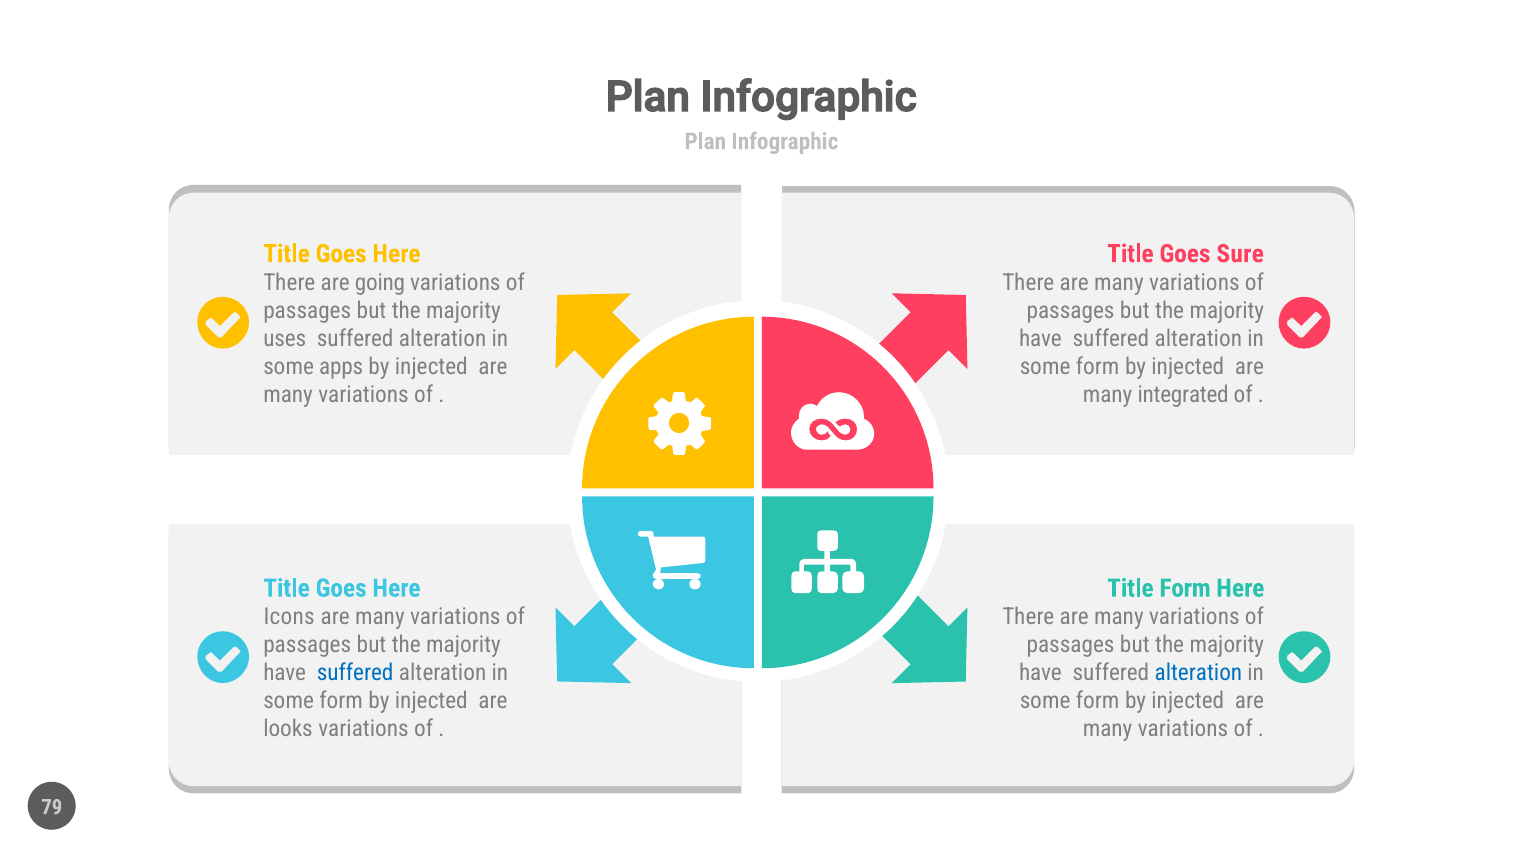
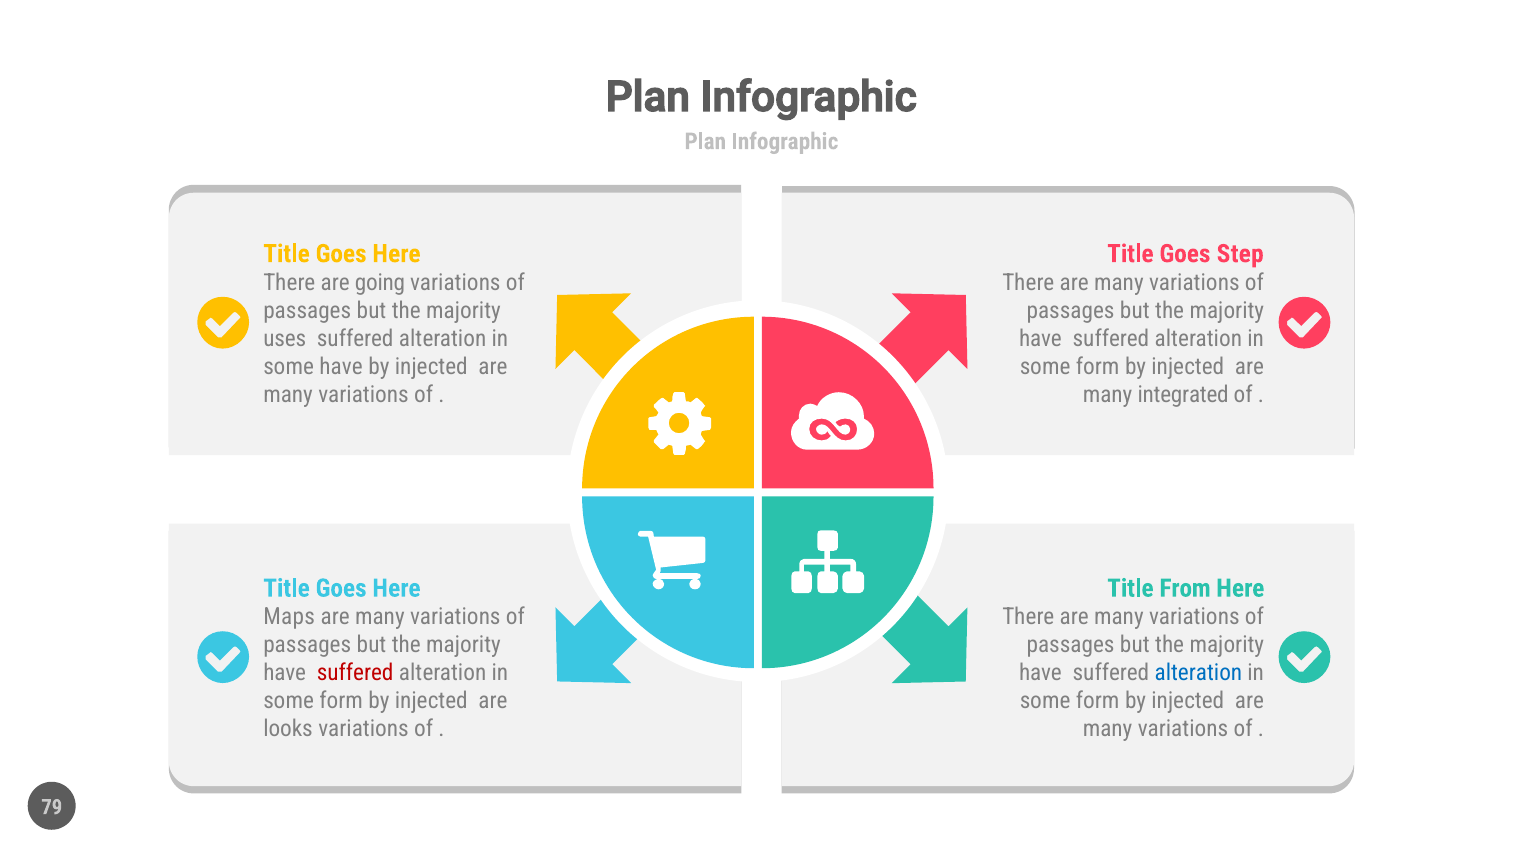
Sure: Sure -> Step (1240, 254)
some apps: apps -> have (341, 367)
Title Form: Form -> From (1185, 588)
Icons: Icons -> Maps (289, 617)
suffered colour: blue -> red (355, 673)
